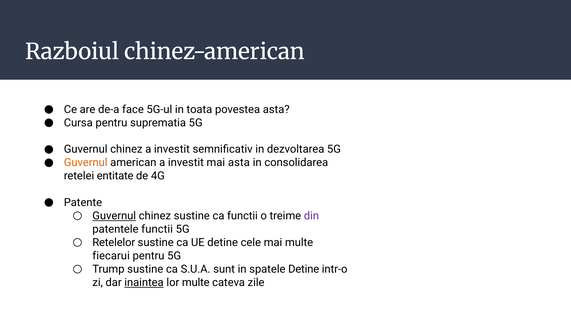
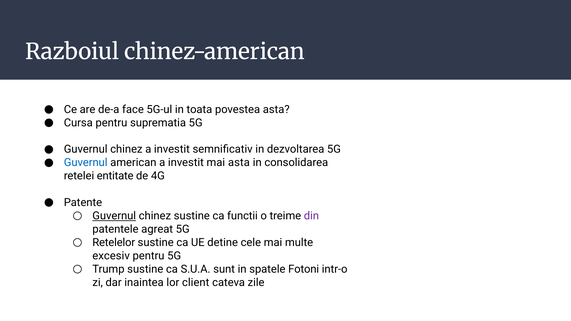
Guvernul colour: orange -> blue (86, 163)
patentele functii: functii -> agreat (157, 229)
fiecarui: fiecarui -> excesiv (111, 256)
spatele Detine: Detine -> Fotoni (304, 269)
inaintea underline: present -> none (144, 283)
lor multe: multe -> client (196, 283)
